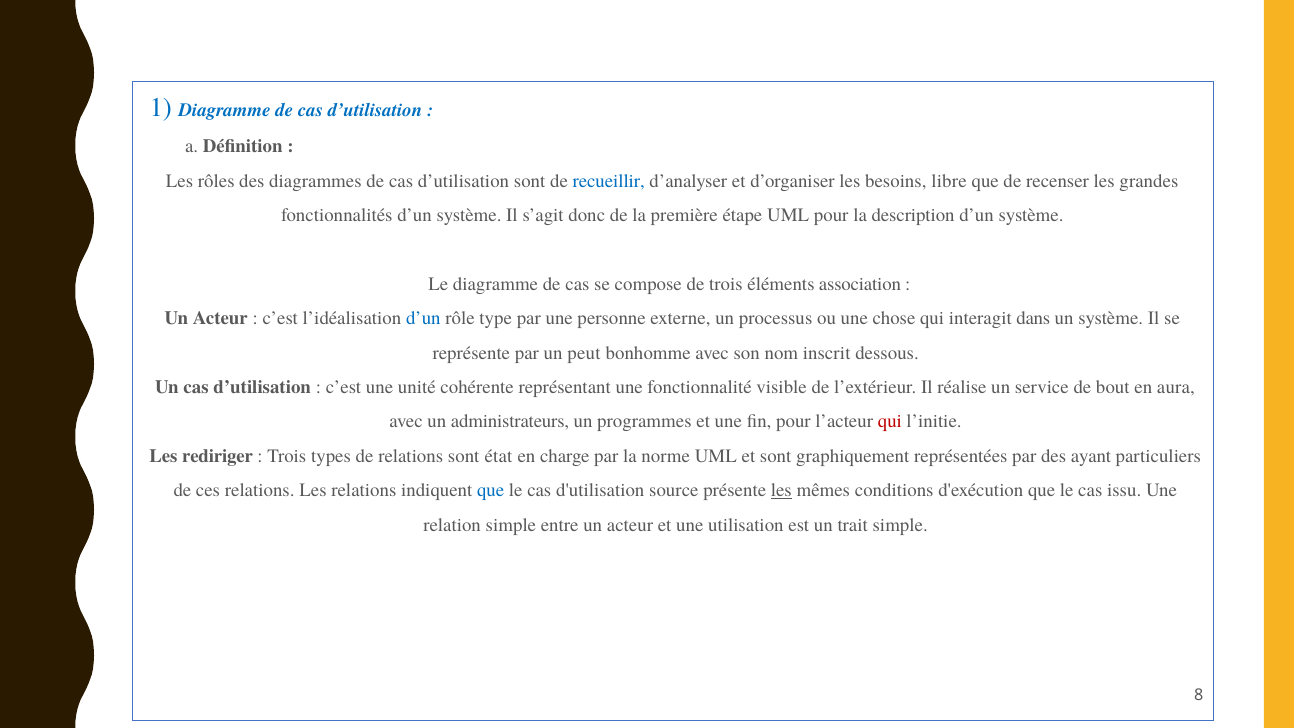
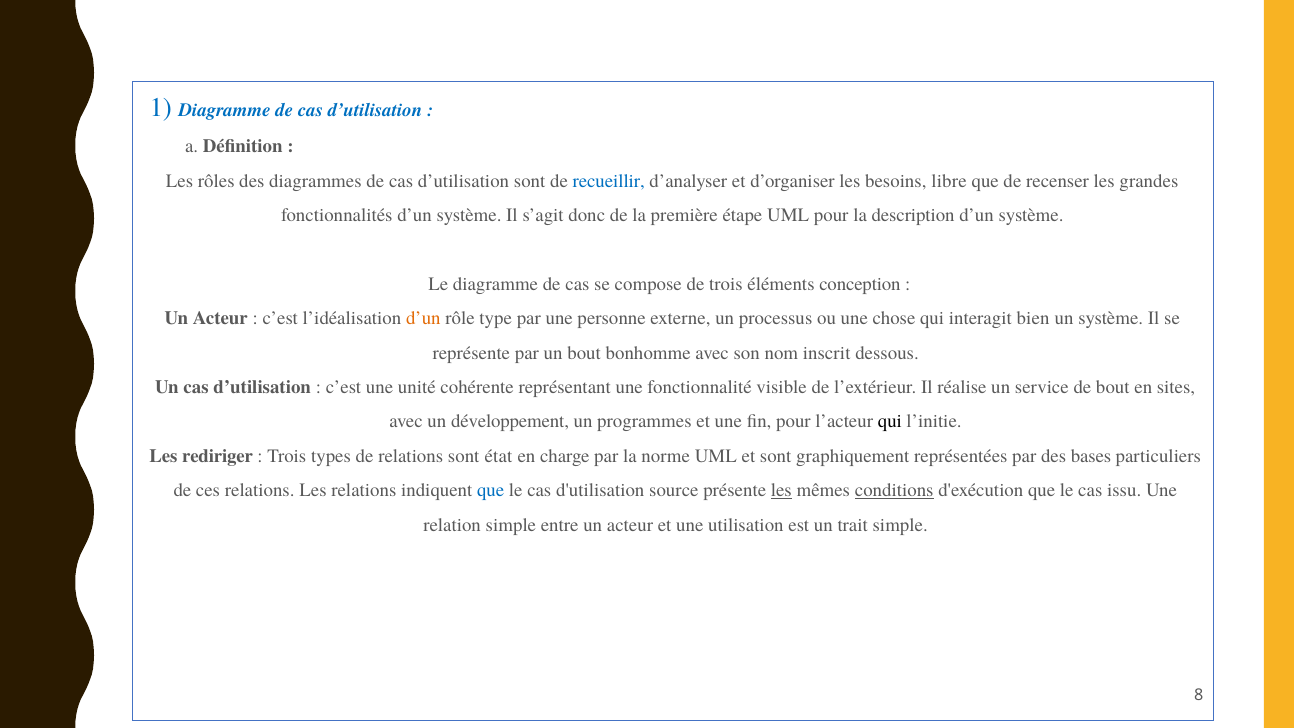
association: association -> conception (860, 284)
d’un colour: blue -> orange (423, 318)
dans: dans -> bien (1033, 318)
un peut: peut -> bout (584, 353)
aura: aura -> sites (1176, 387)
administrateurs: administrateurs -> développement (510, 422)
qui colour: red -> black (890, 422)
ayant: ayant -> bases (1091, 456)
conditions underline: none -> present (894, 490)
